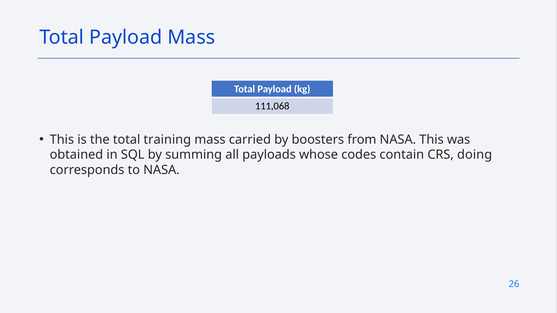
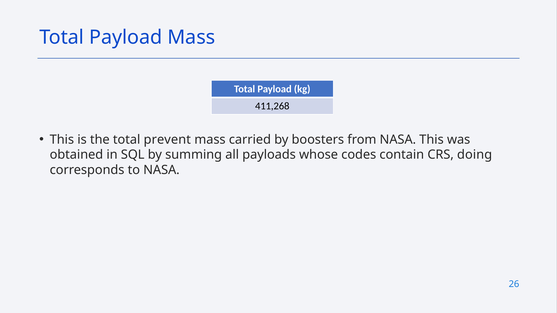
111,068: 111,068 -> 411,268 (272, 106)
training: training -> prevent (167, 140)
